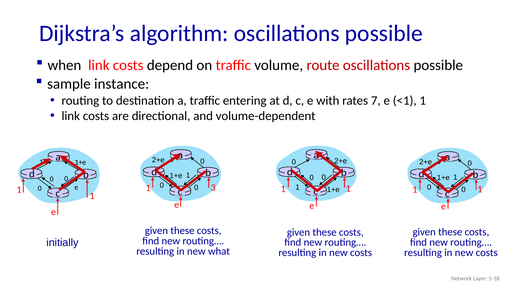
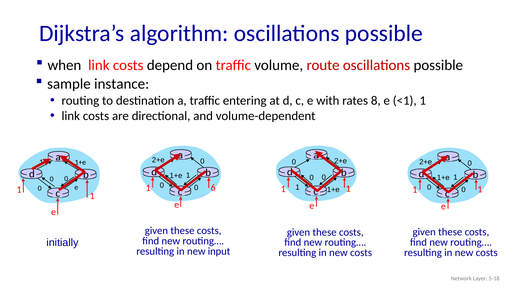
7: 7 -> 8 (376, 101)
3: 3 -> 6 (213, 188)
what: what -> input (219, 252)
